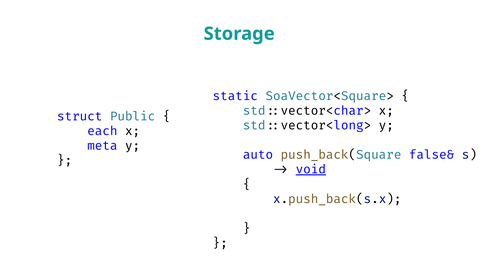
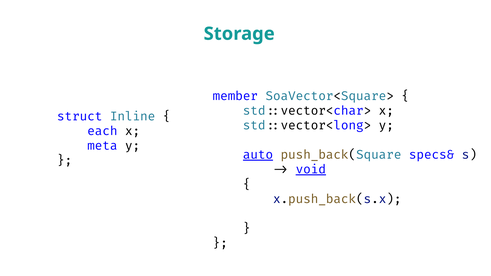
static: static -> member (235, 96)
Public: Public -> Inline (133, 117)
auto underline: none -> present (258, 155)
false&: false& -> specs& (432, 155)
